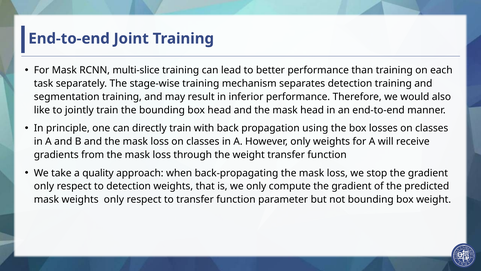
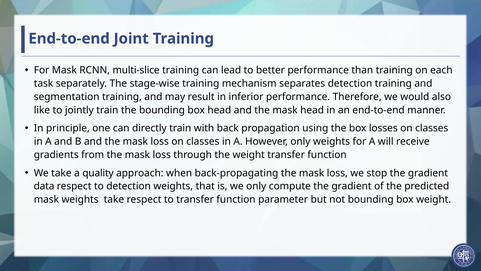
only: only -> data (44, 186)
weights only: only -> take (114, 199)
